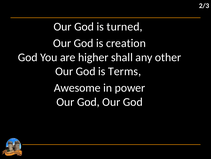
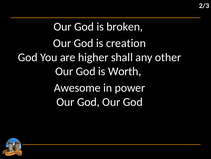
turned: turned -> broken (125, 27)
Terms: Terms -> Worth (125, 71)
